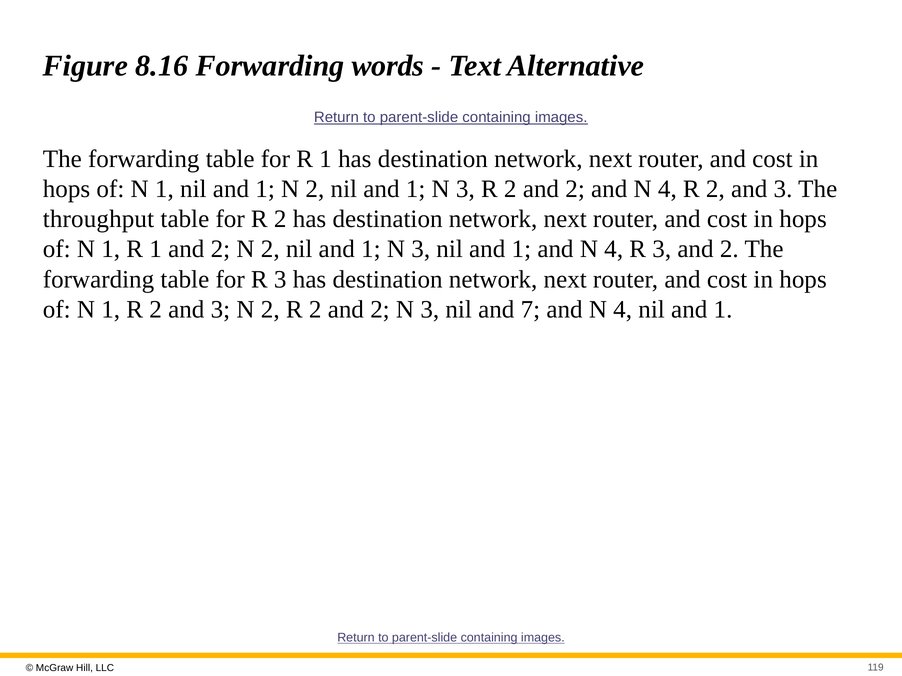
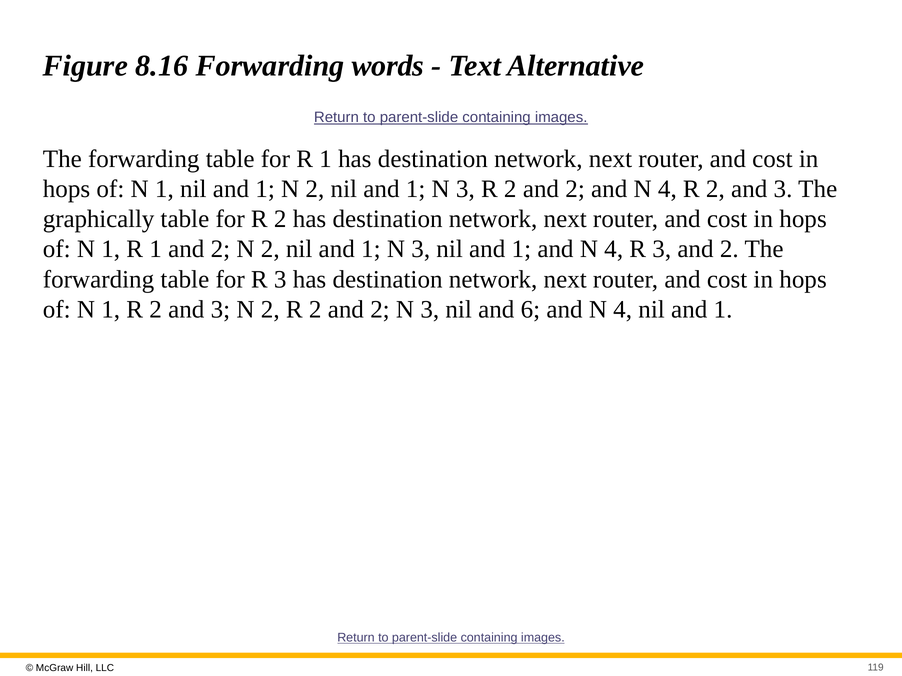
throughput: throughput -> graphically (99, 219)
7: 7 -> 6 (530, 310)
